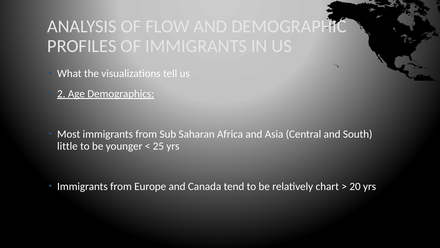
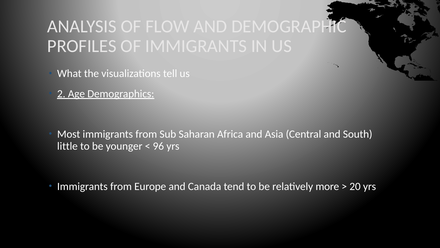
25: 25 -> 96 (158, 146)
chart: chart -> more (327, 186)
